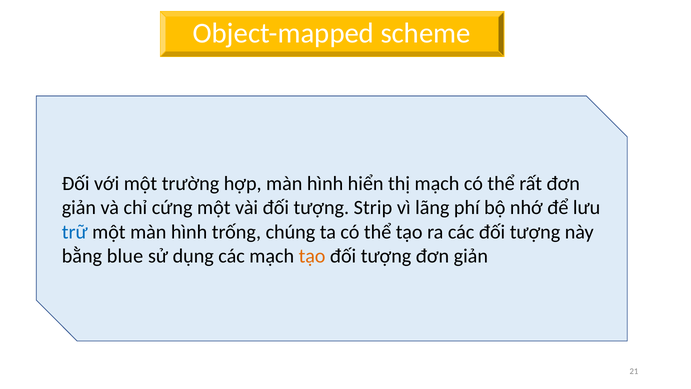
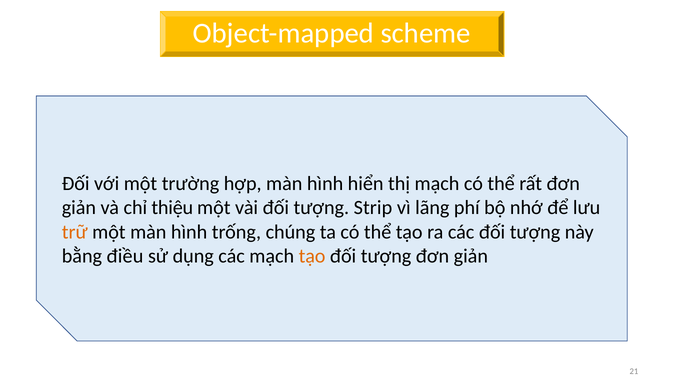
cứng: cứng -> thiệu (172, 208)
trữ colour: blue -> orange (75, 232)
blue: blue -> điều (125, 256)
